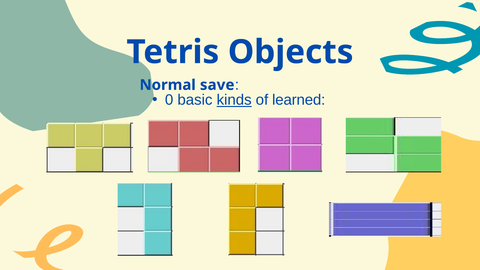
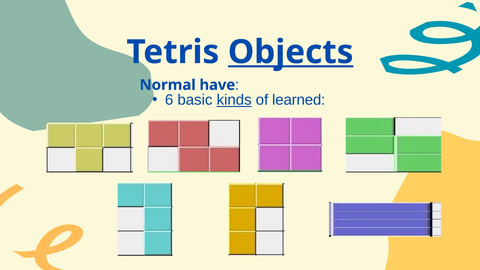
Objects underline: none -> present (291, 52)
save: save -> have (217, 85)
0: 0 -> 6 (169, 100)
